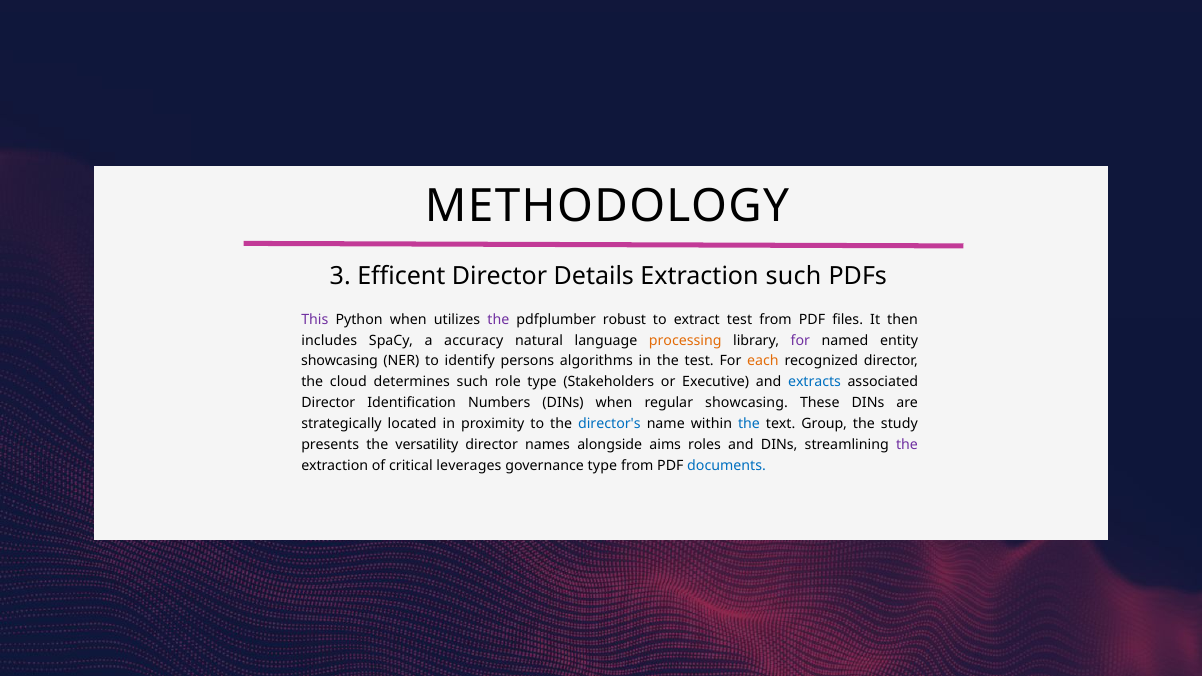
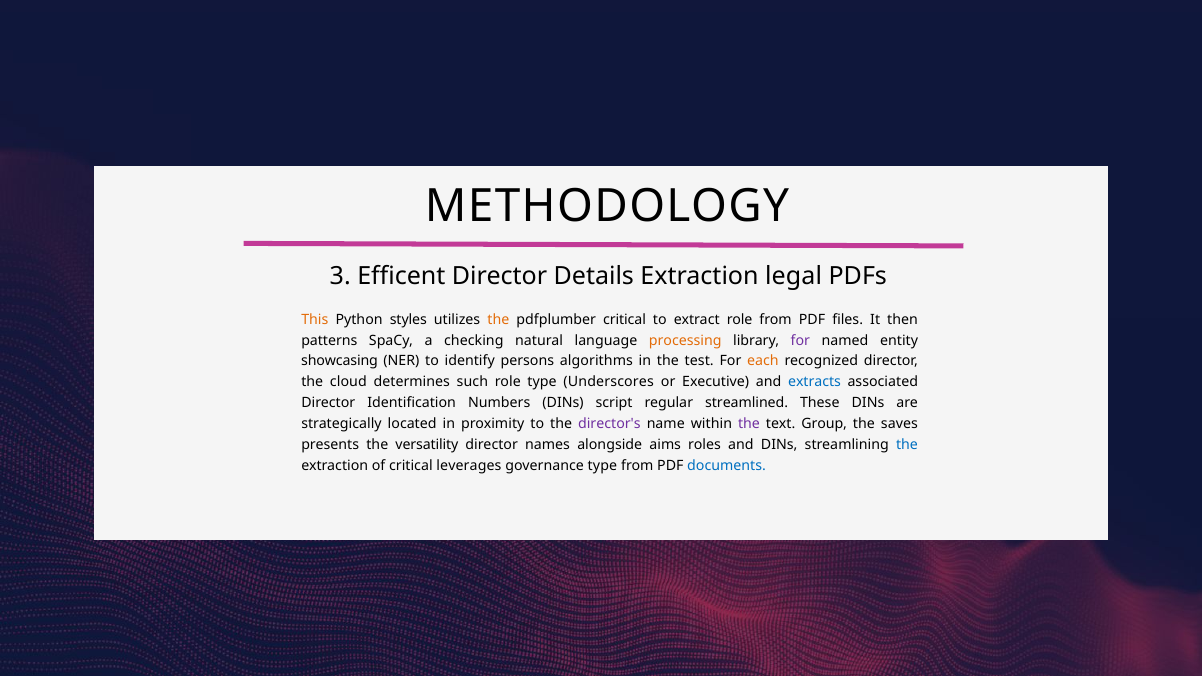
Extraction such: such -> legal (794, 276)
This colour: purple -> orange (315, 320)
Python when: when -> styles (408, 320)
the colour: purple -> orange (498, 320)
pdfplumber robust: robust -> critical (624, 320)
extract test: test -> role (740, 320)
includes: includes -> patterns (329, 340)
accuracy: accuracy -> checking (474, 340)
Stakeholders: Stakeholders -> Underscores (609, 382)
DINs when: when -> script (614, 403)
regular showcasing: showcasing -> streamlined (747, 403)
director's colour: blue -> purple (609, 424)
the colour: blue -> purple (749, 424)
study: study -> saves (899, 424)
the colour: purple -> blue (907, 445)
